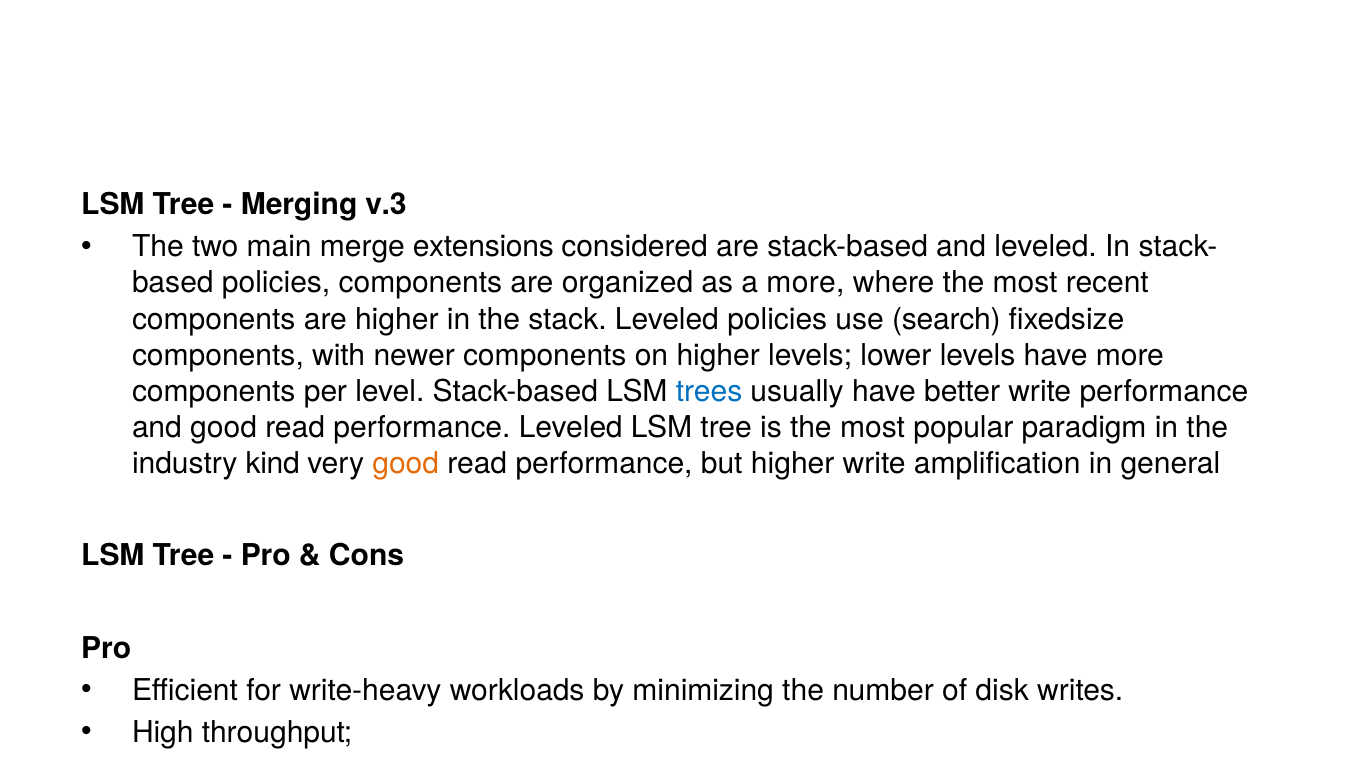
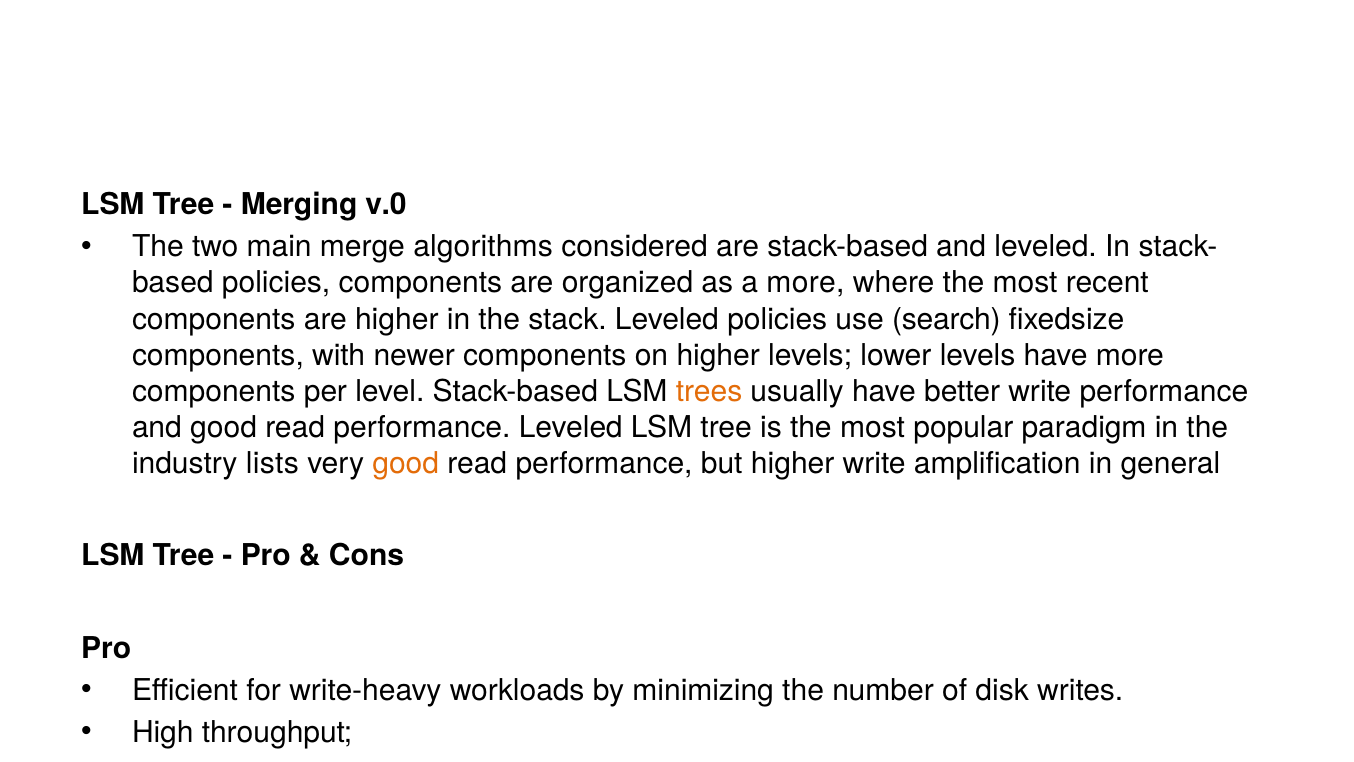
v.3: v.3 -> v.0 (386, 205)
merge extensions: extensions -> algorithms (483, 247)
trees colour: blue -> orange (709, 391)
kind: kind -> lists (272, 463)
